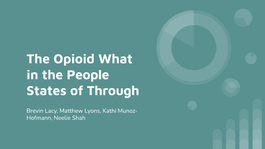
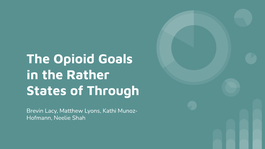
What: What -> Goals (115, 59)
People: People -> Rather (88, 75)
